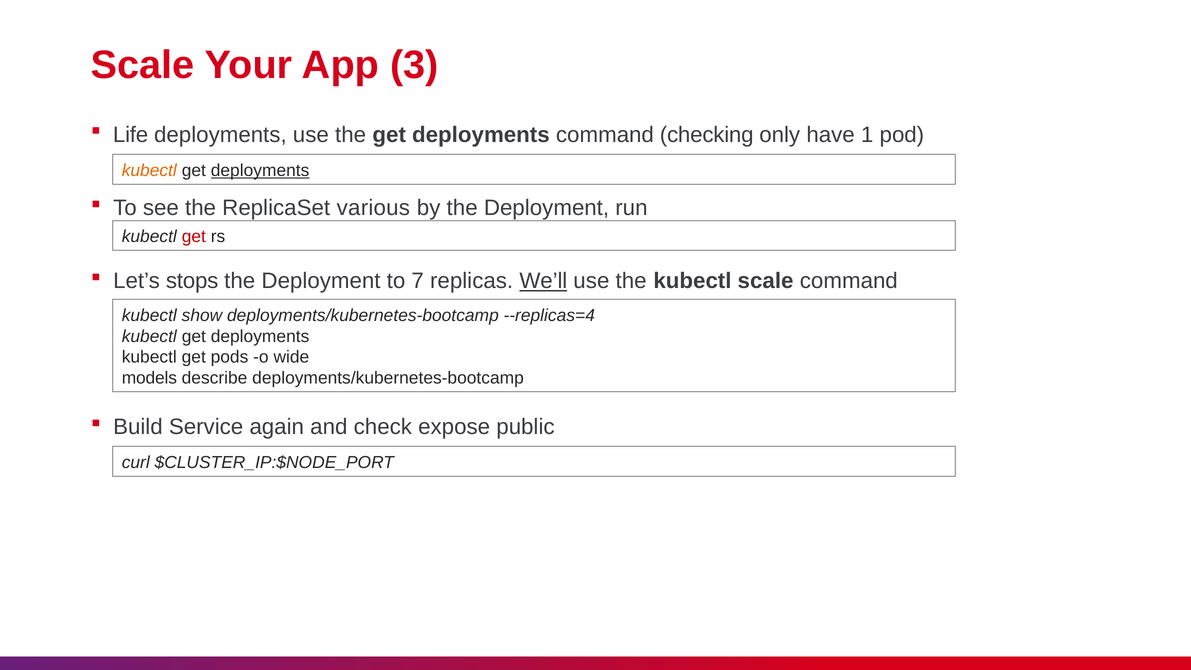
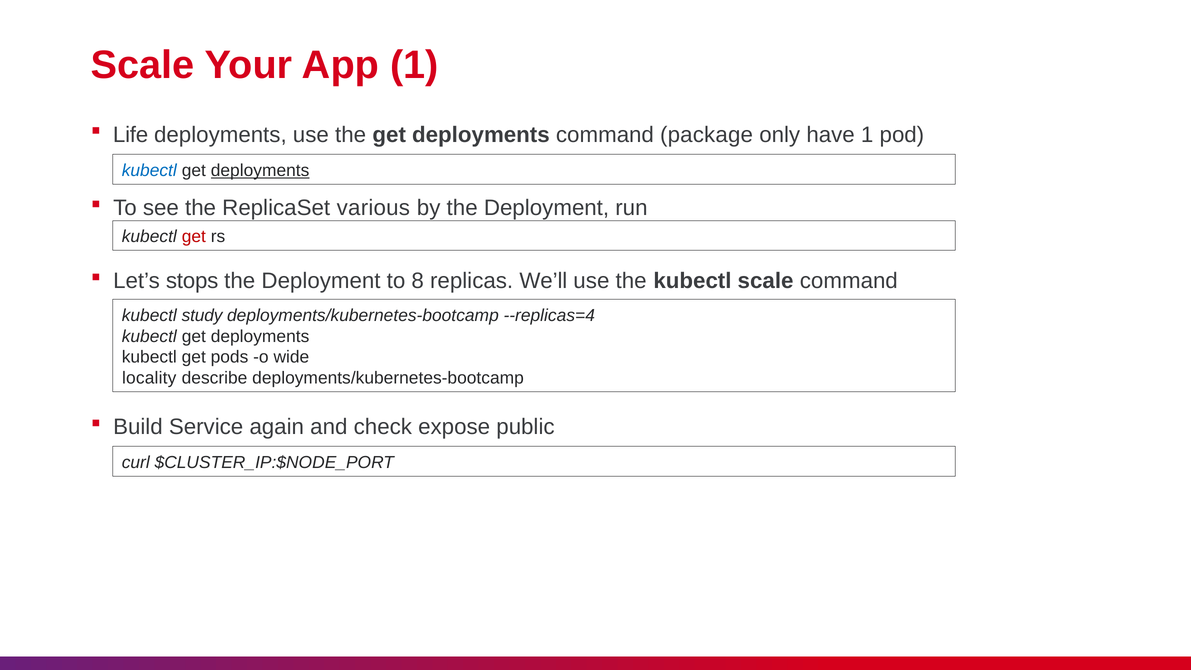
App 3: 3 -> 1 (414, 65)
checking: checking -> package (707, 135)
kubectl colour: orange -> blue (149, 170)
7: 7 -> 8 (418, 281)
We’ll underline: present -> none (543, 281)
show: show -> study (202, 315)
models: models -> locality (149, 378)
